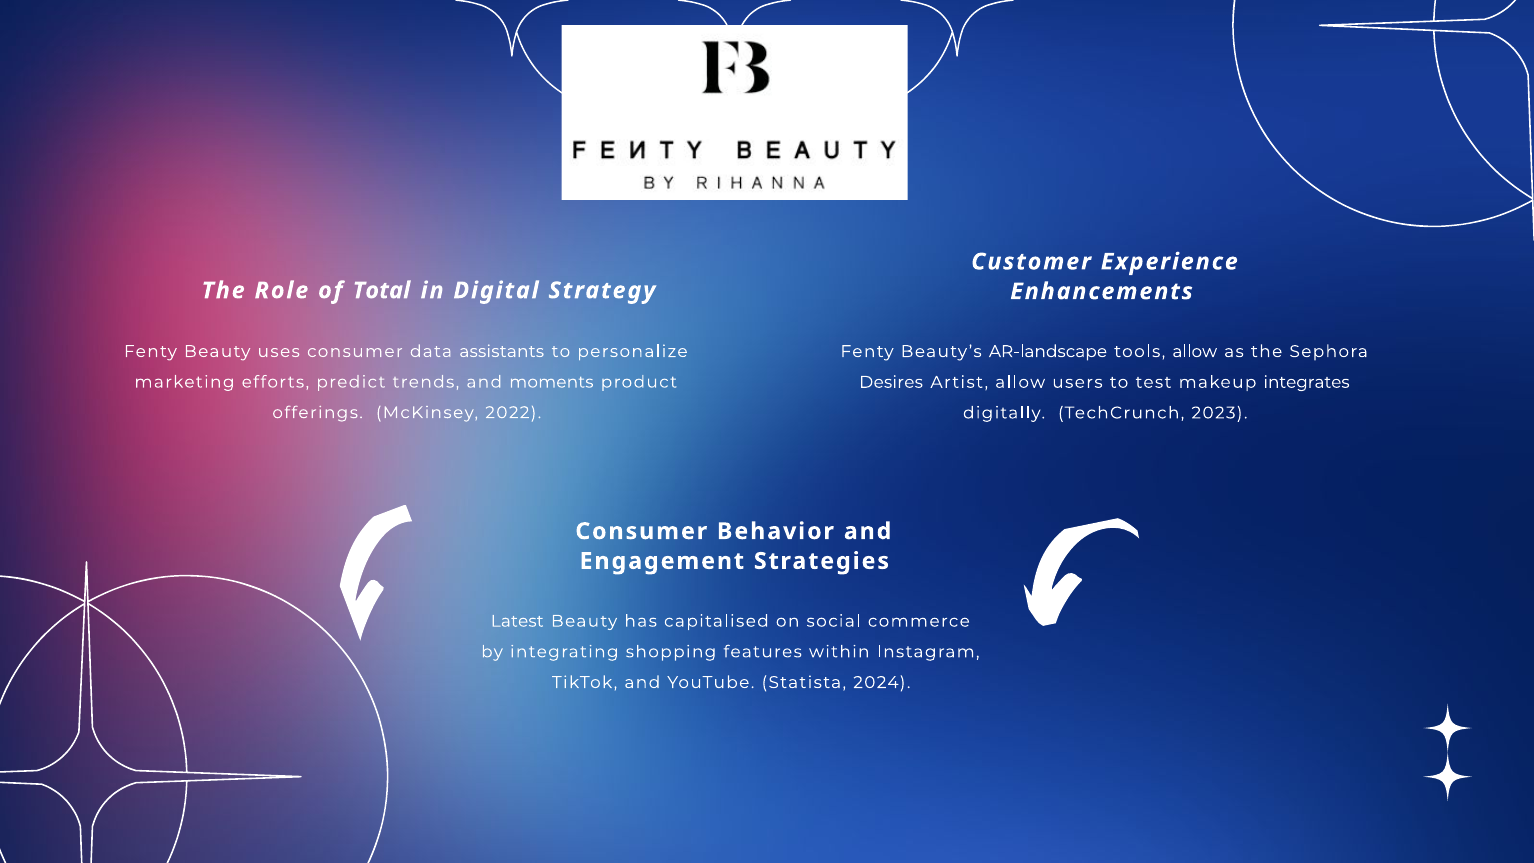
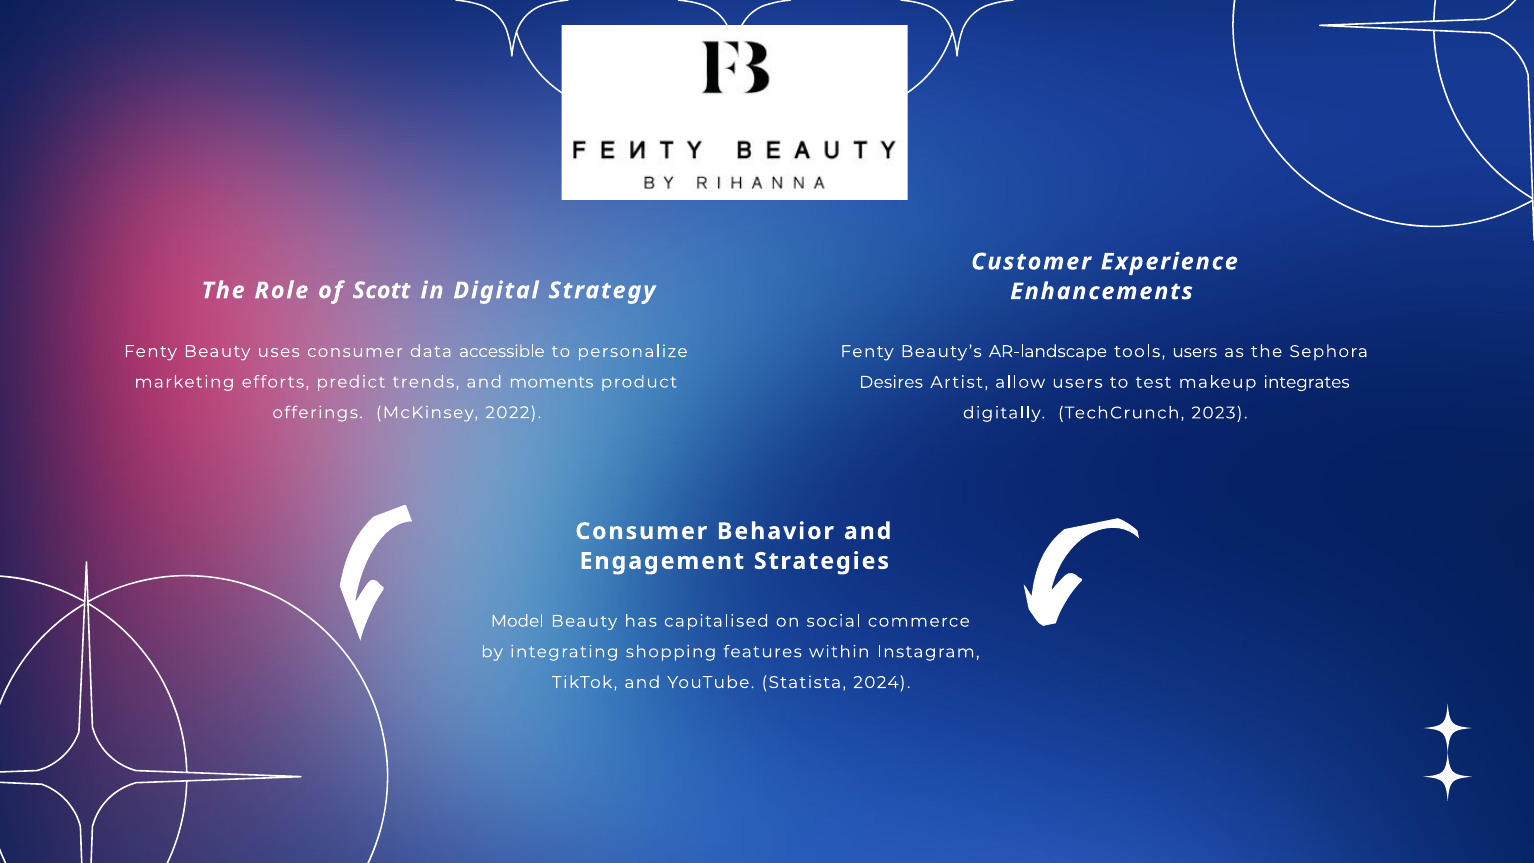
Total: Total -> Scott (381, 290)
assistants: assistants -> accessible (502, 351)
tools allow: allow -> users (1195, 351)
Latest: Latest -> Model (517, 621)
